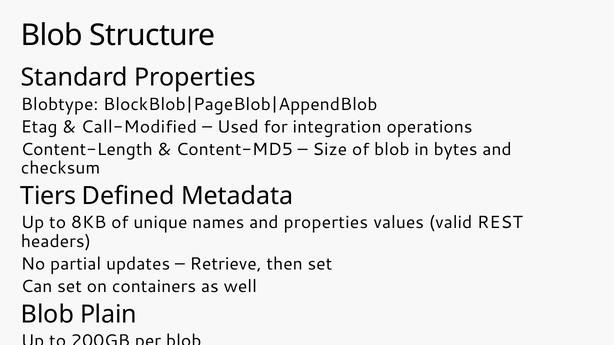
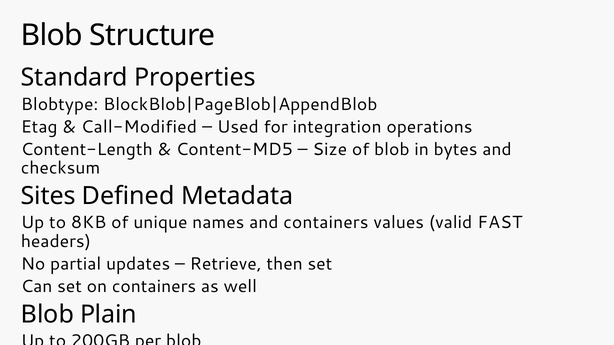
Tiers: Tiers -> Sites (48, 196)
and properties: properties -> containers (326, 223)
REST: REST -> FAST (500, 223)
